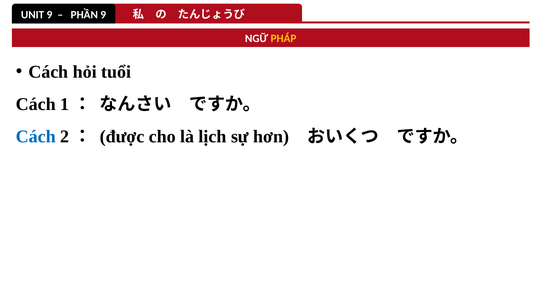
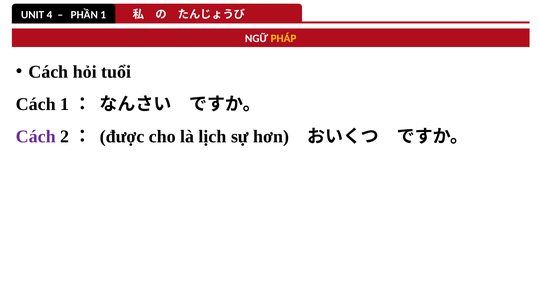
UNIT 9: 9 -> 4 (50, 15)
PHẦN 9: 9 -> 1 (103, 15)
Cách colour: blue -> purple (36, 136)
